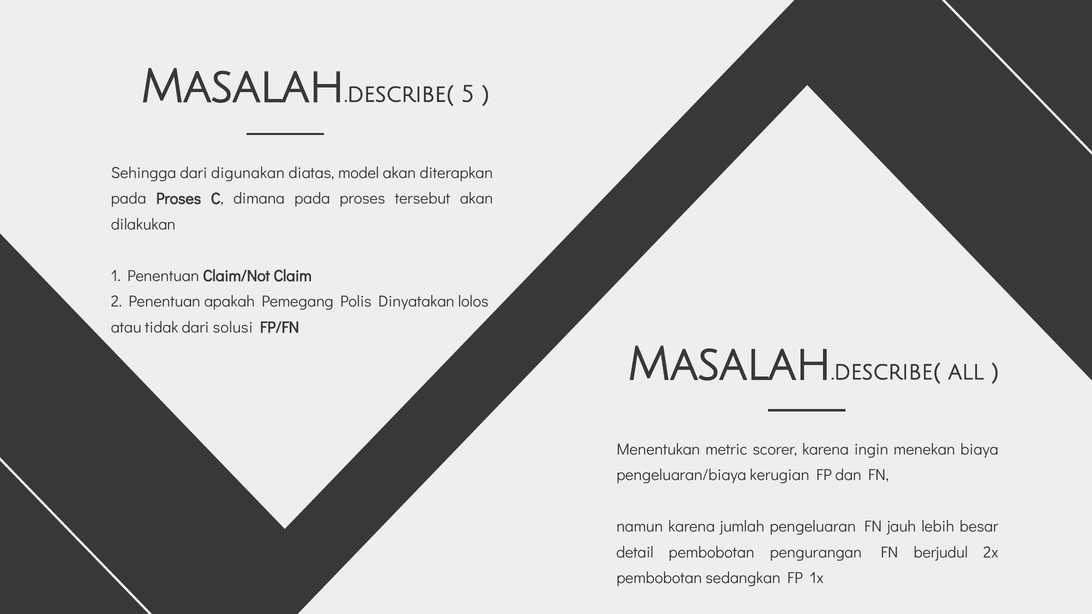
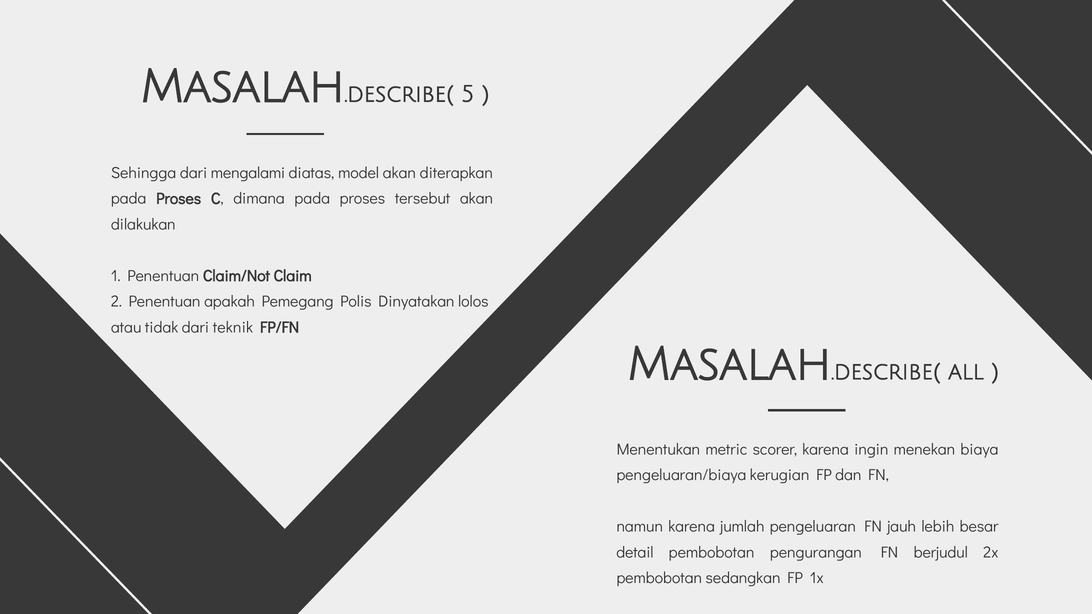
digunakan: digunakan -> mengalami (248, 173)
solusi: solusi -> teknik (233, 327)
